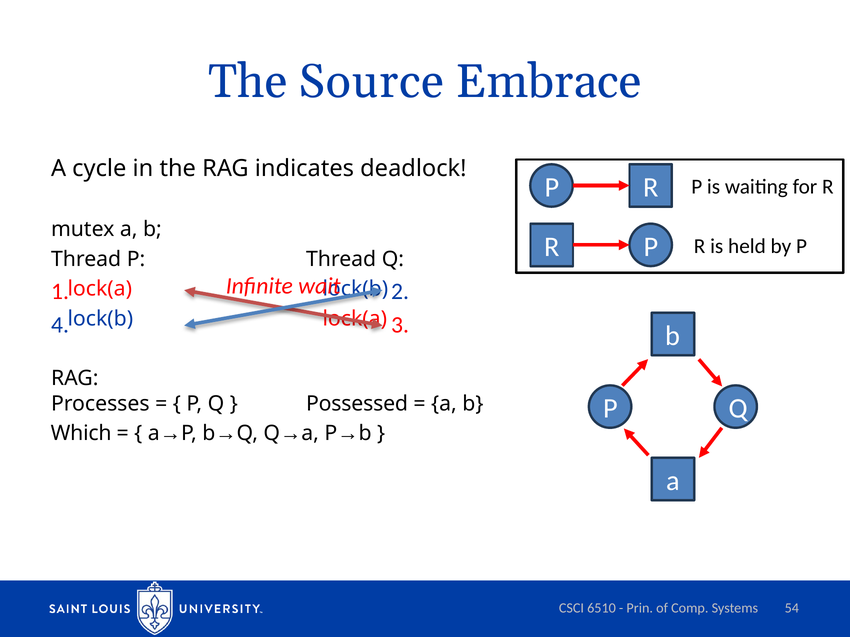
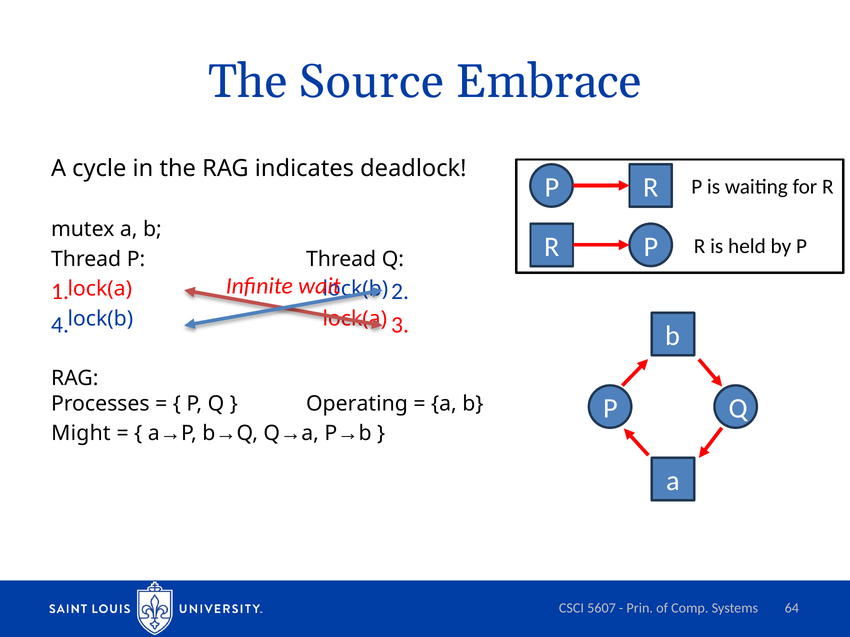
Possessed: Possessed -> Operating (357, 404)
Which: Which -> Might (81, 434)
6510: 6510 -> 5607 (602, 609)
54: 54 -> 64 (792, 609)
